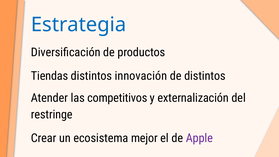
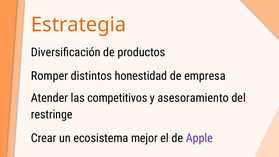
Estrategia colour: blue -> orange (79, 25)
Tiendas: Tiendas -> Romper (49, 76)
innovación: innovación -> honestidad (141, 76)
de distintos: distintos -> empresa (205, 76)
externalización: externalización -> asesoramiento (193, 98)
